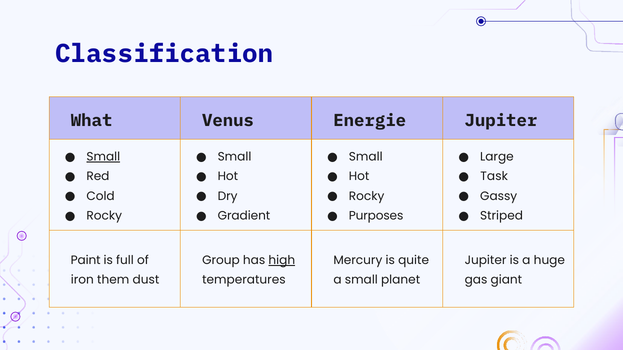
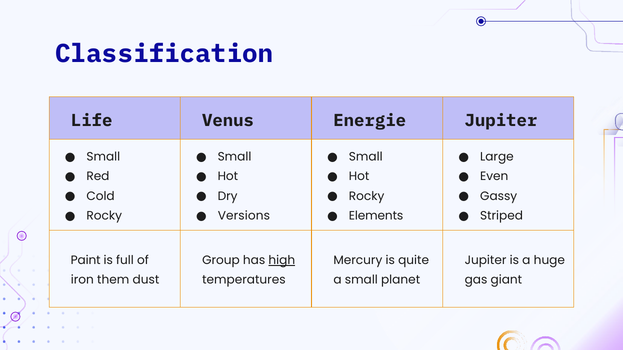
What: What -> Life (92, 121)
Small underline: present -> none (103, 157)
Task: Task -> Even (494, 177)
Gradient: Gradient -> Versions (244, 216)
Purposes: Purposes -> Elements (376, 216)
